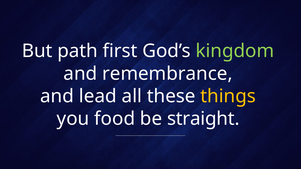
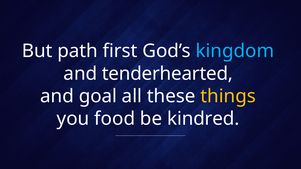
kingdom colour: light green -> light blue (235, 51)
remembrance: remembrance -> tenderhearted (167, 74)
lead: lead -> goal (98, 96)
straight: straight -> kindred (203, 119)
